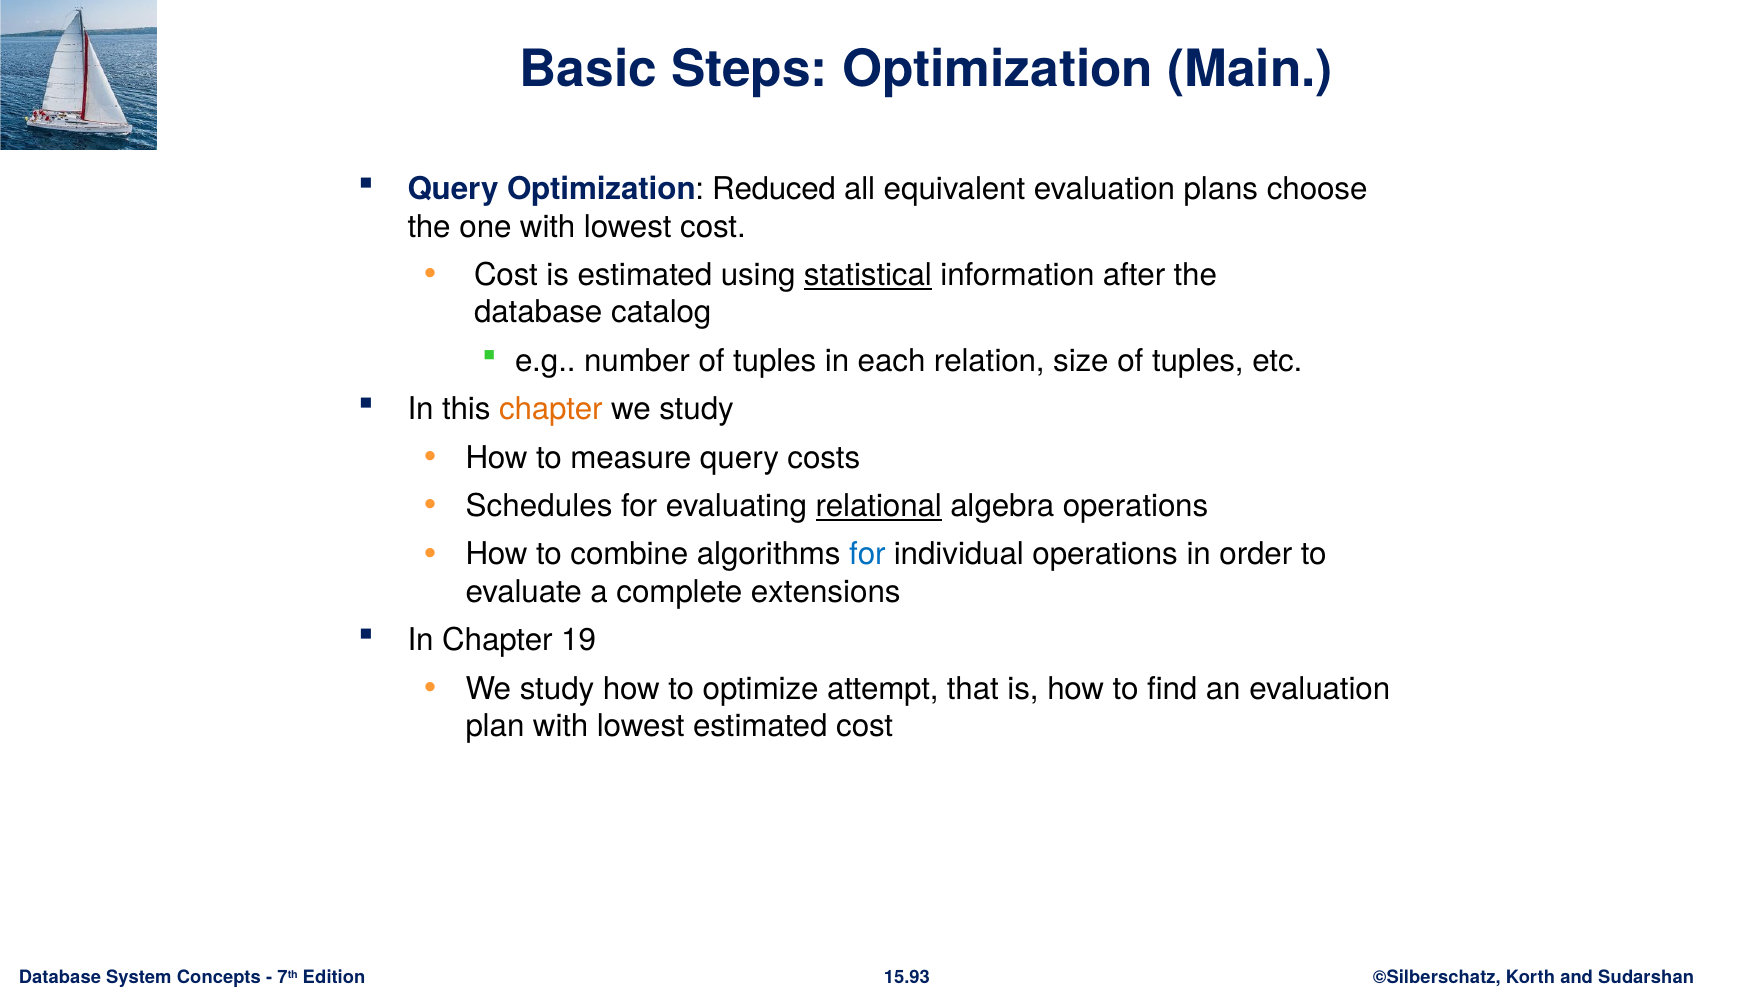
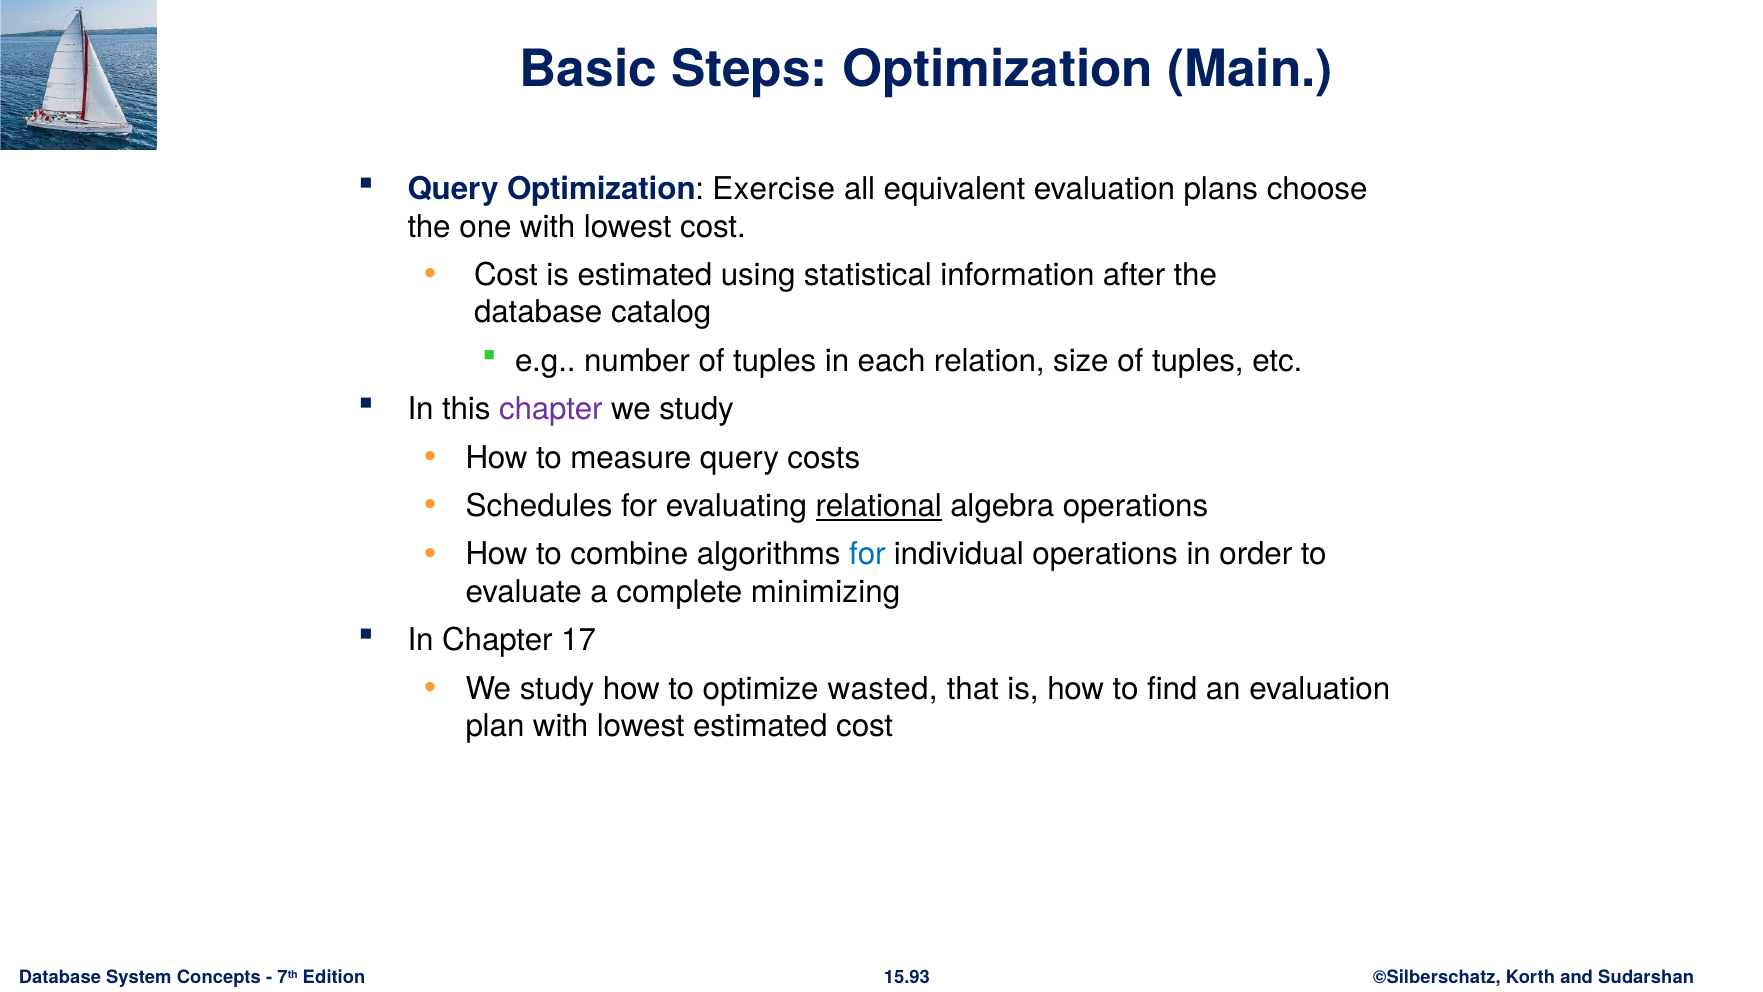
Reduced: Reduced -> Exercise (774, 189)
statistical underline: present -> none (868, 275)
chapter colour: orange -> purple (551, 409)
extensions: extensions -> minimizing (826, 592)
19: 19 -> 17 (579, 640)
attempt: attempt -> wasted (883, 689)
